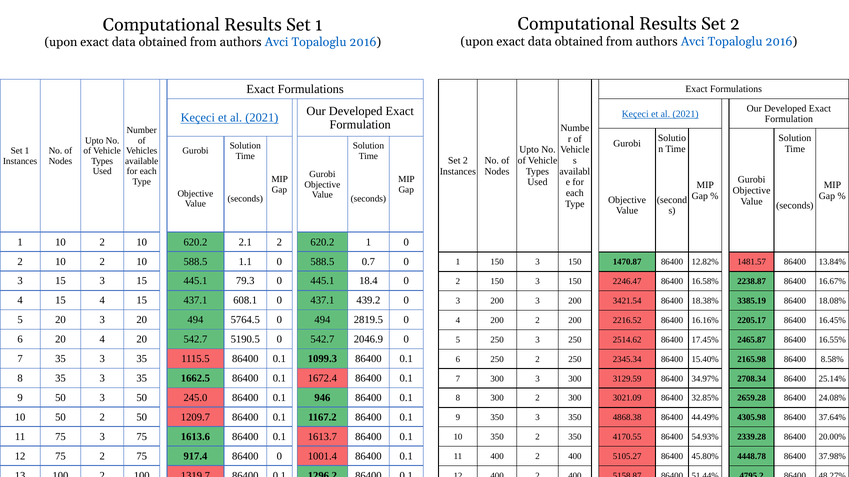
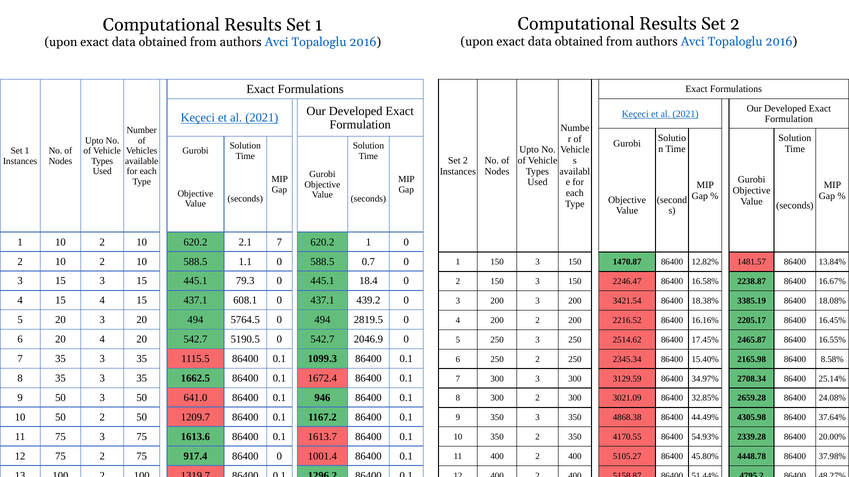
2.1 2: 2 -> 7 (279, 242)
245.0: 245.0 -> 641.0 (195, 398)
